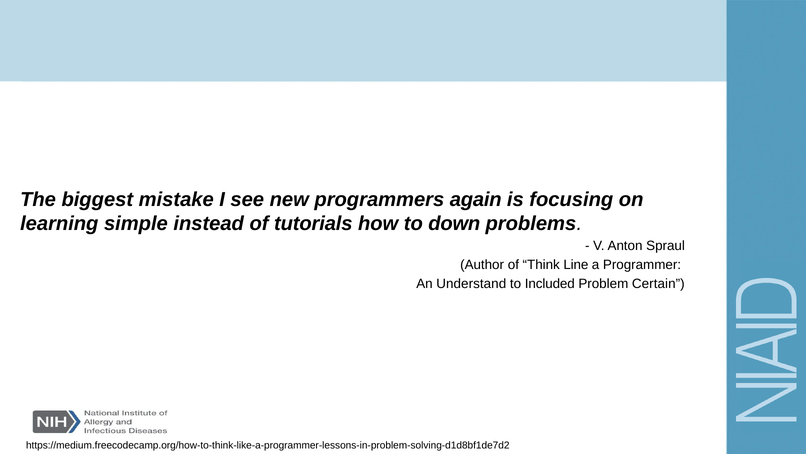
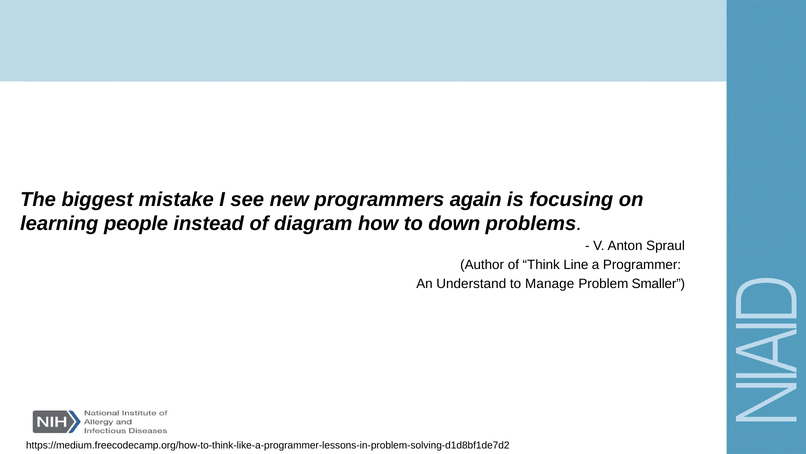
simple: simple -> people (136, 223)
tutorials: tutorials -> diagram (313, 223)
Included: Included -> Manage (550, 283)
Certain: Certain -> Smaller (658, 283)
